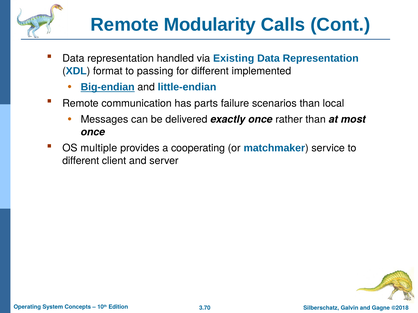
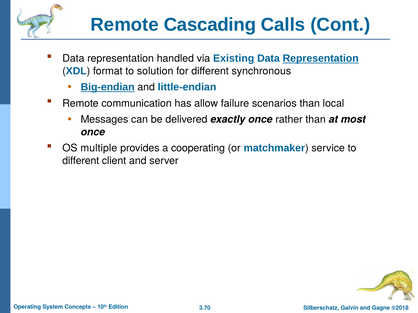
Modularity: Modularity -> Cascading (210, 25)
Representation underline: none -> present (321, 59)
passing: passing -> solution (155, 71)
implemented: implemented -> synchronous (261, 71)
parts: parts -> allow (206, 103)
